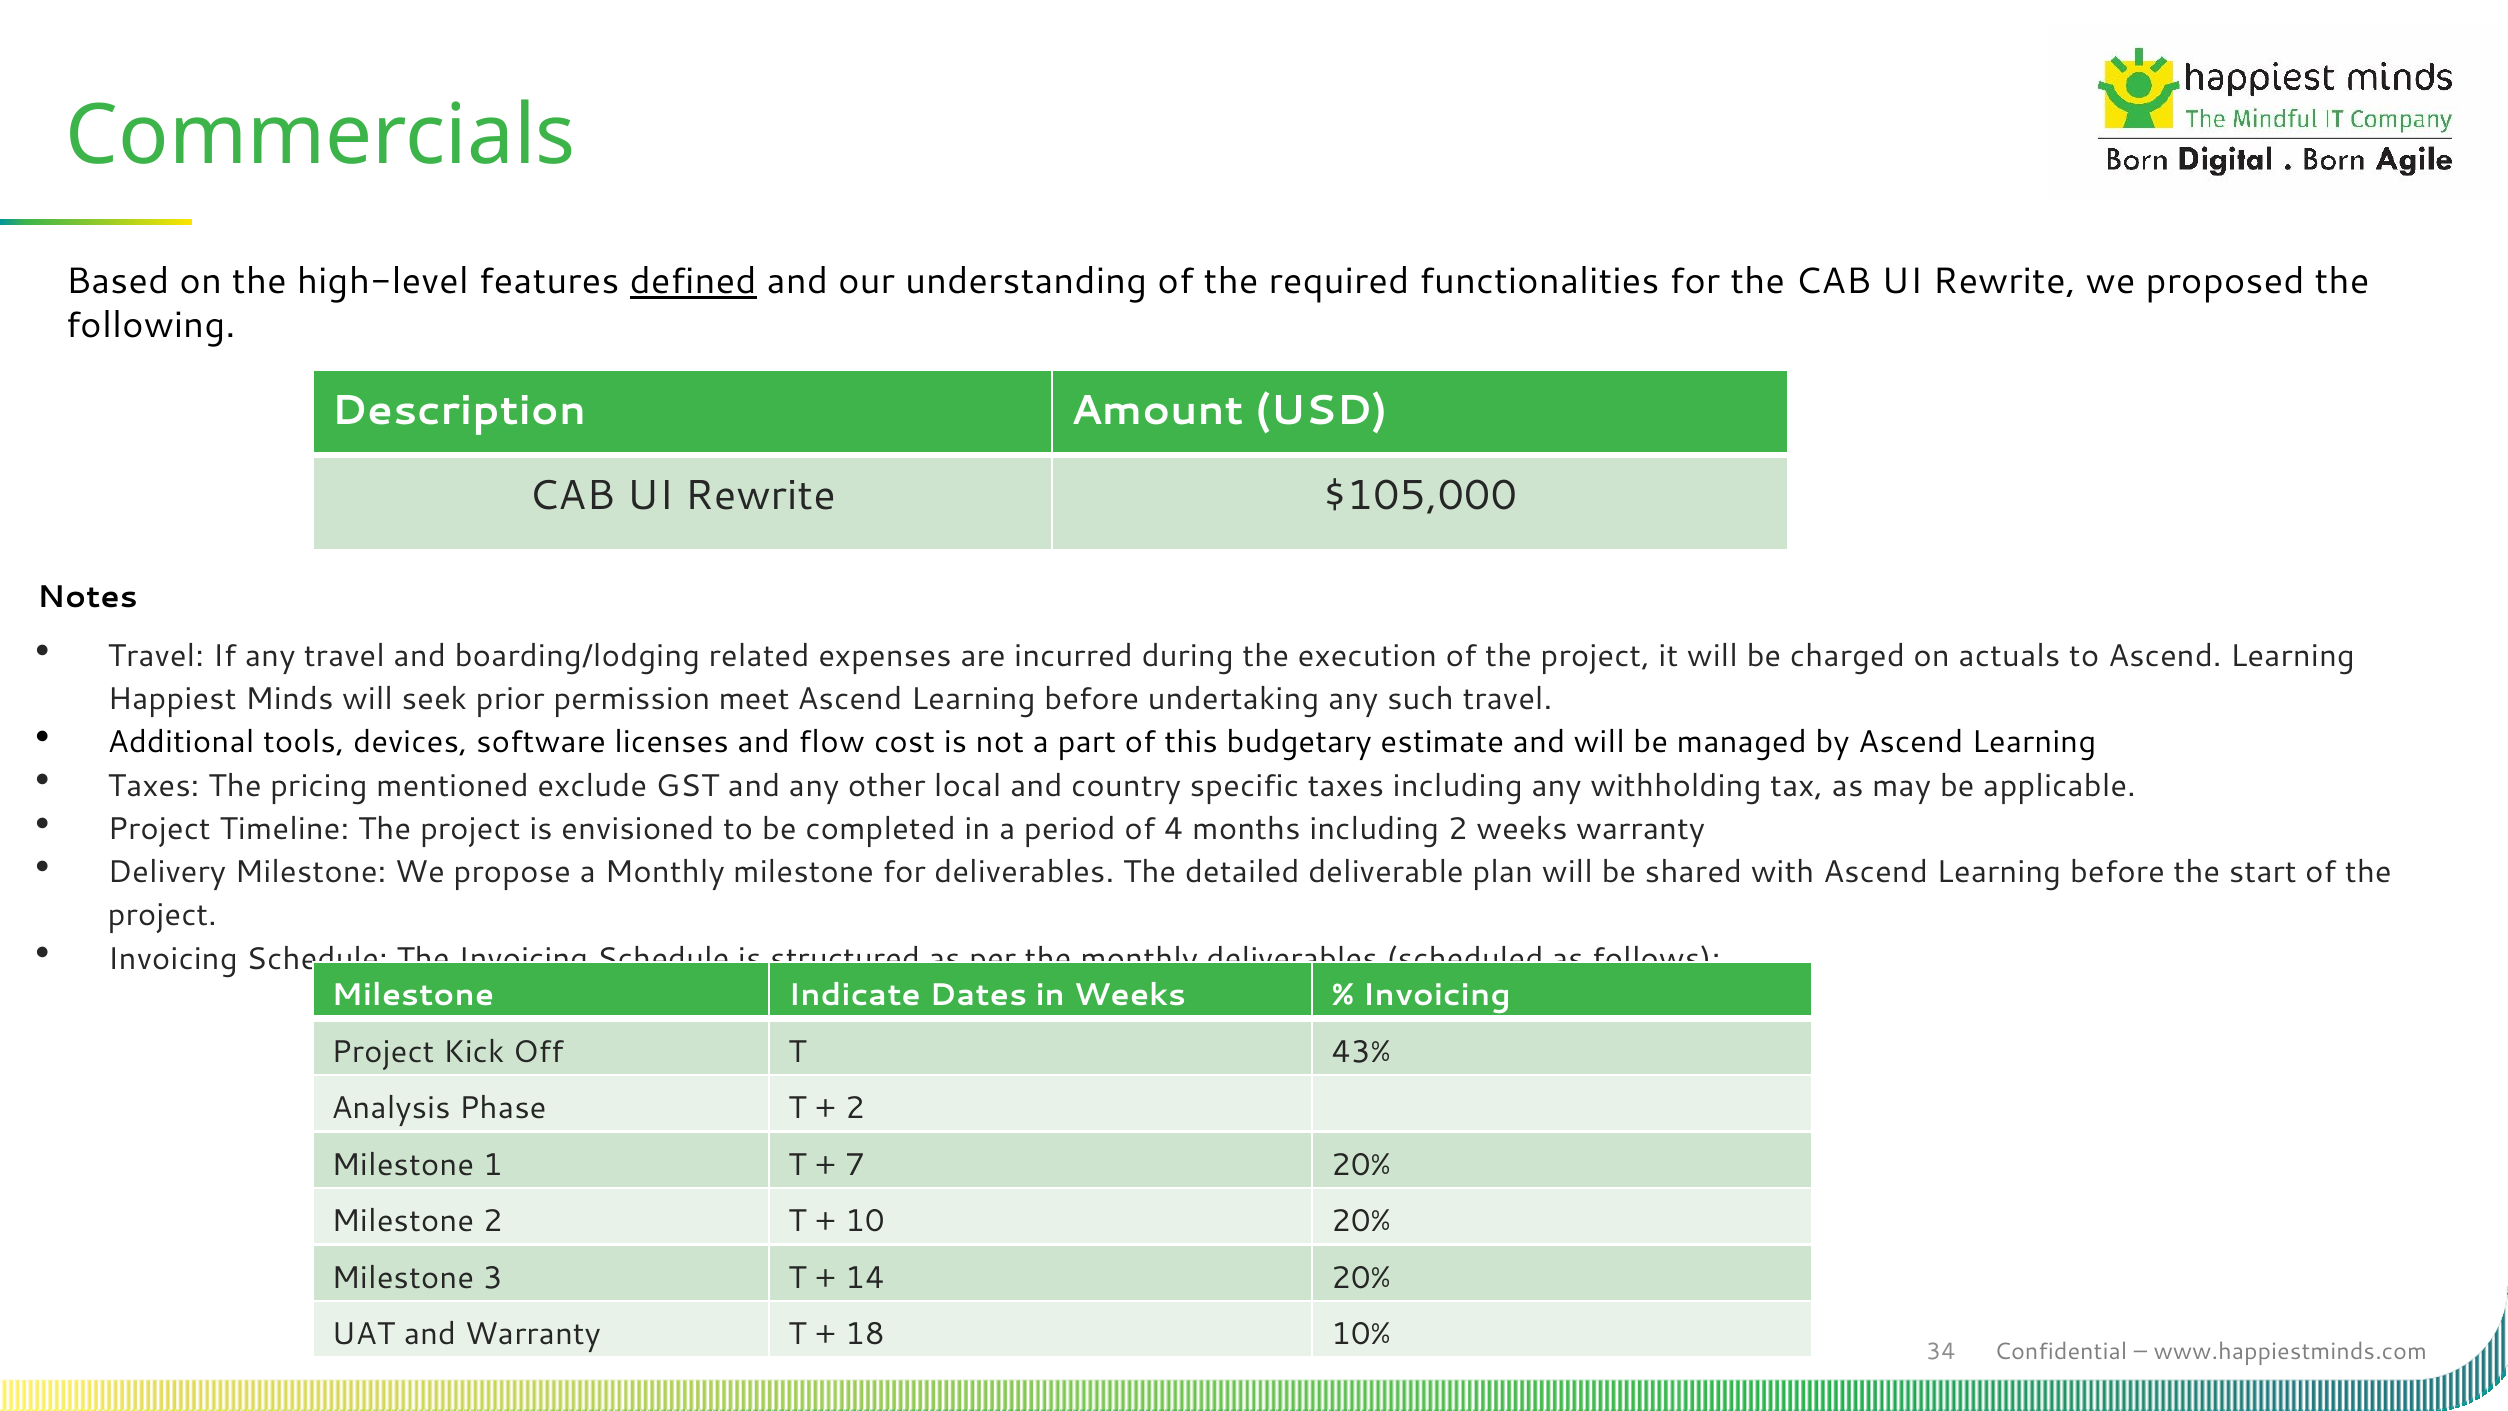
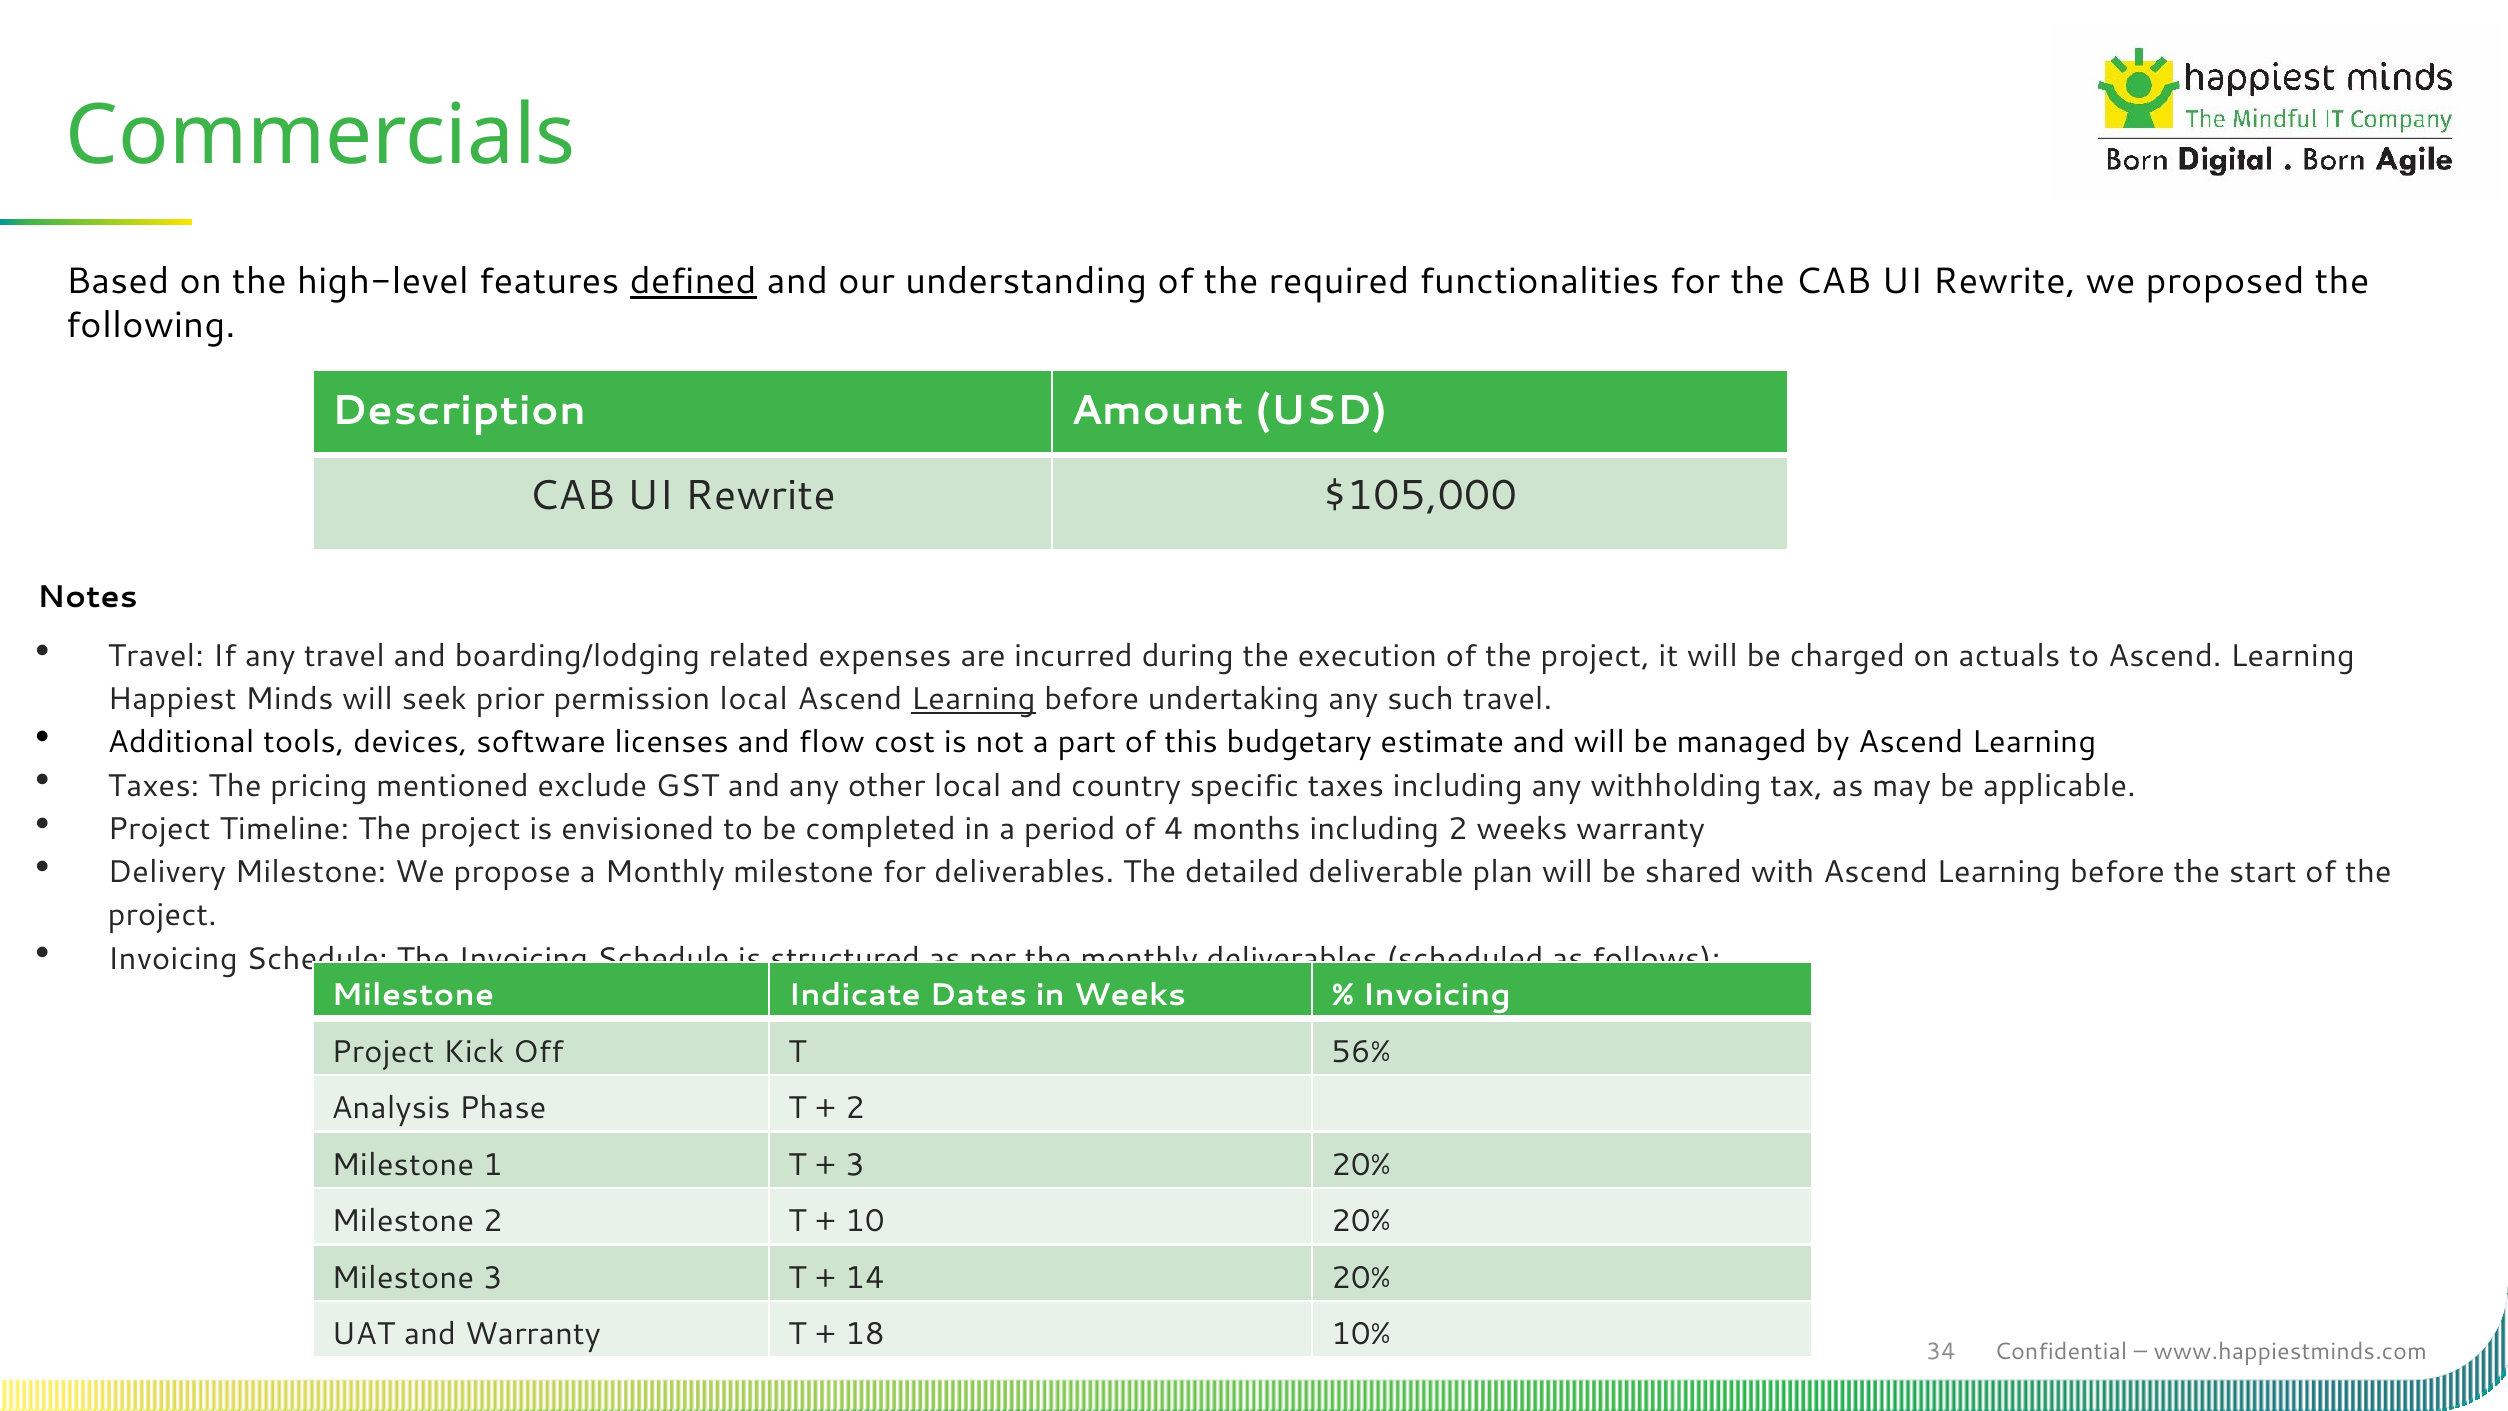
permission meet: meet -> local (754, 699)
Learning underline: none -> present (973, 699)
43%: 43% -> 56% (1361, 1052)
7: 7 -> 3 (855, 1165)
